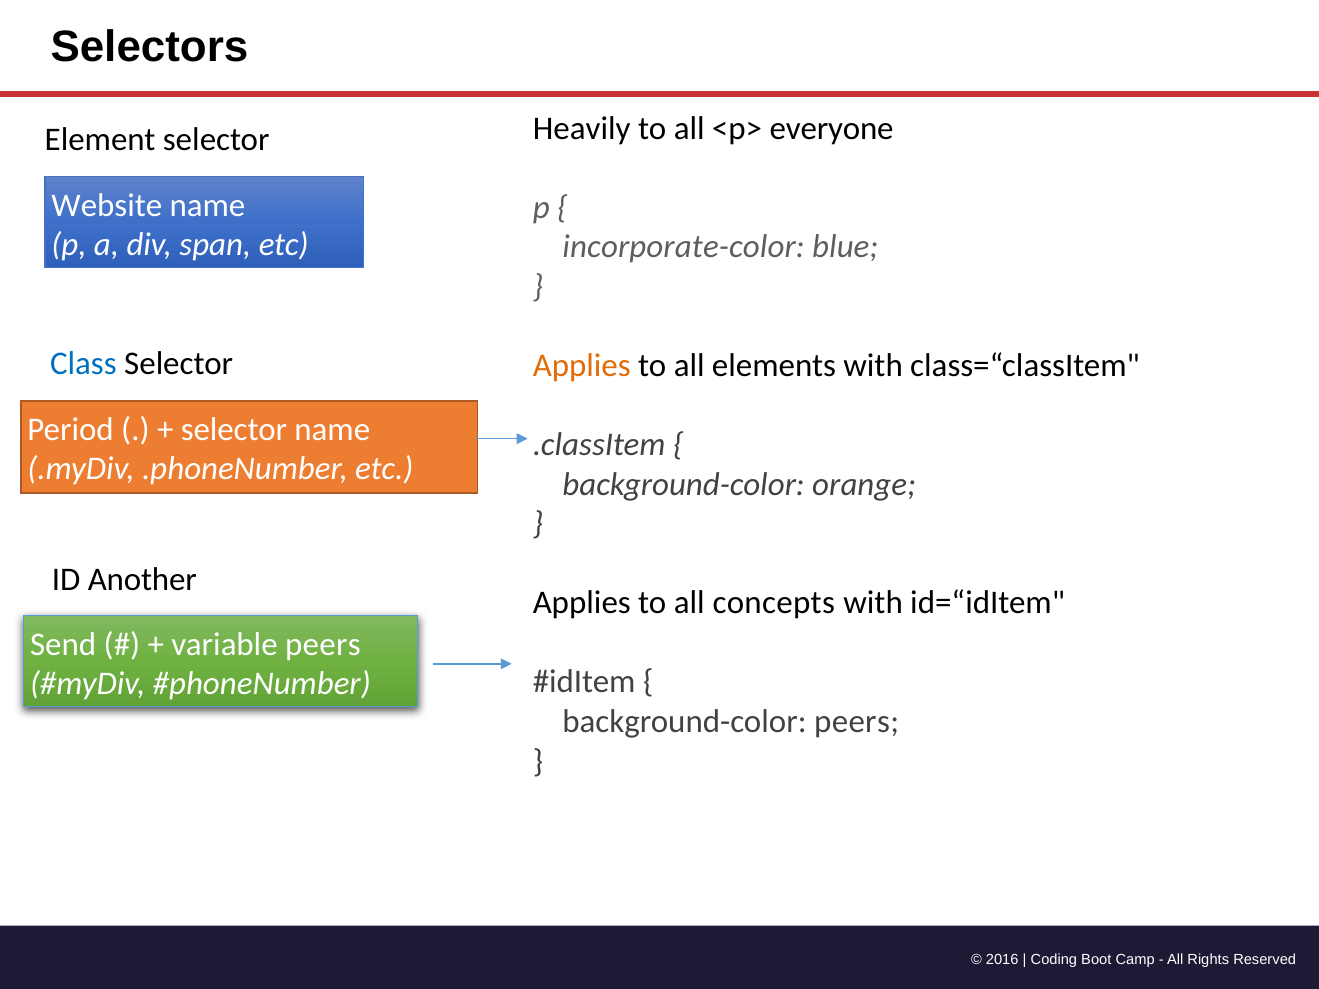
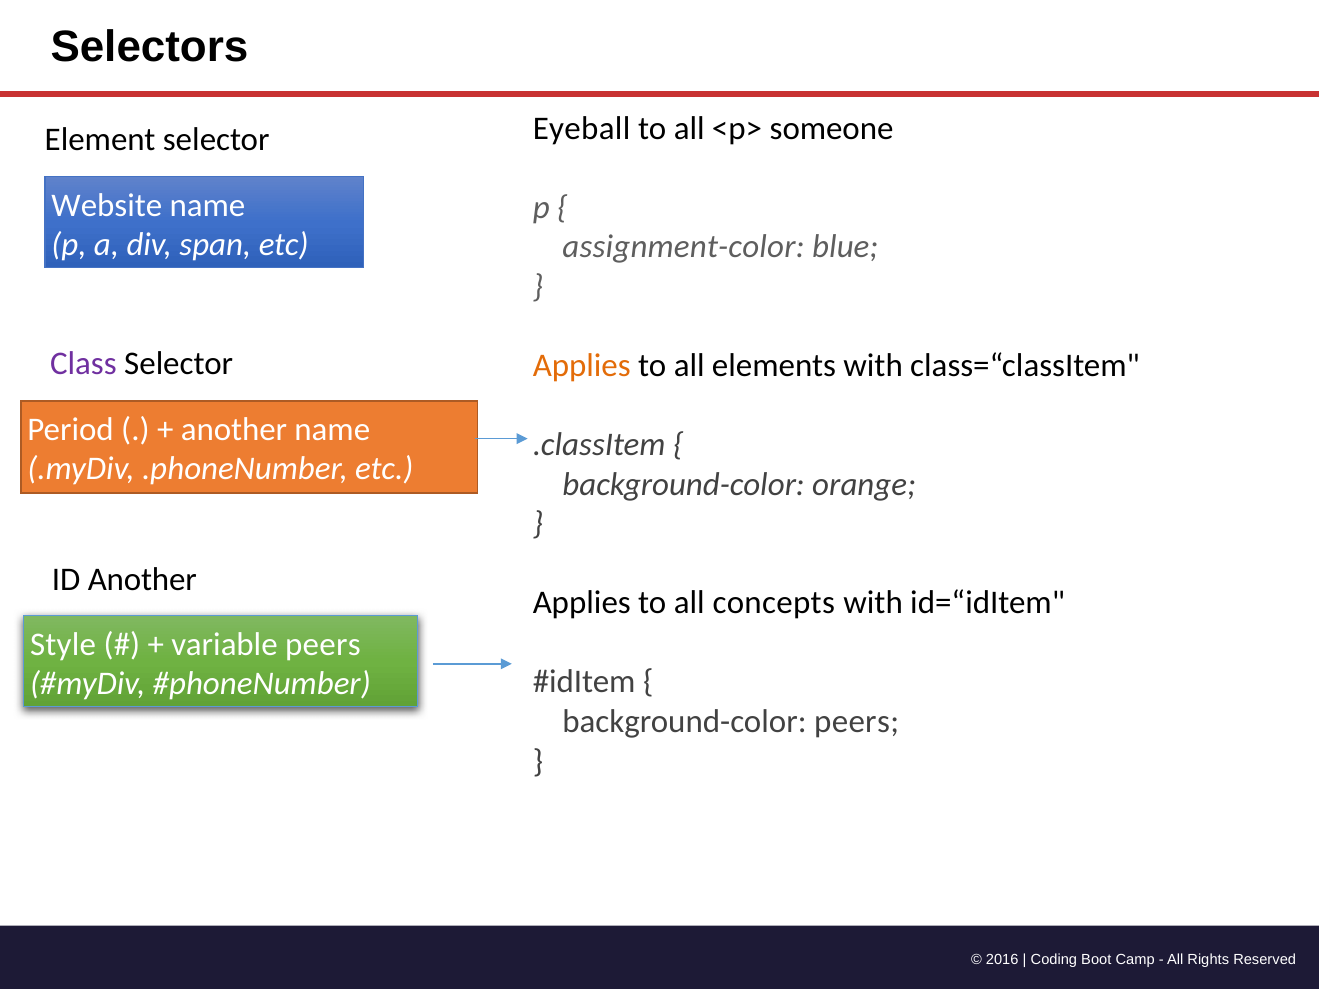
Heavily: Heavily -> Eyeball (582, 128)
everyone: everyone -> someone (832, 128)
incorporate-color: incorporate-color -> assignment-color (684, 247)
Class colour: blue -> purple (83, 364)
selector: selector -> another (234, 430)
Send: Send -> Style (63, 645)
